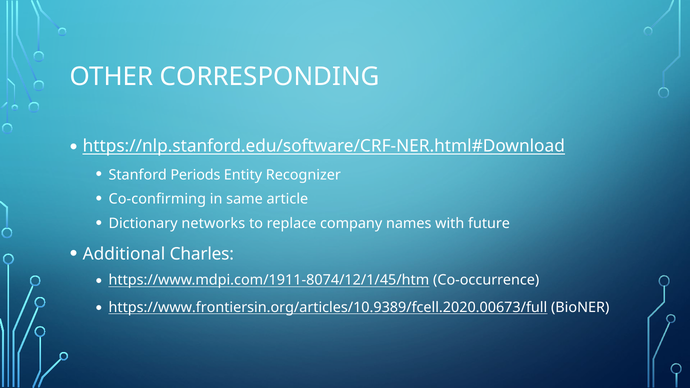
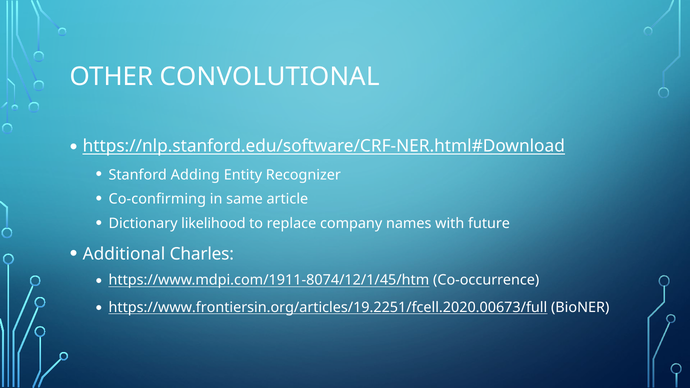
CORRESPONDING: CORRESPONDING -> CONVOLUTIONAL (270, 77)
Periods: Periods -> Adding (195, 175)
networks: networks -> likelihood (213, 223)
https://www.frontiersin.org/articles/10.9389/fcell.2020.00673/full: https://www.frontiersin.org/articles/10.9389/fcell.2020.00673/full -> https://www.frontiersin.org/articles/19.2251/fcell.2020.00673/full (328, 307)
